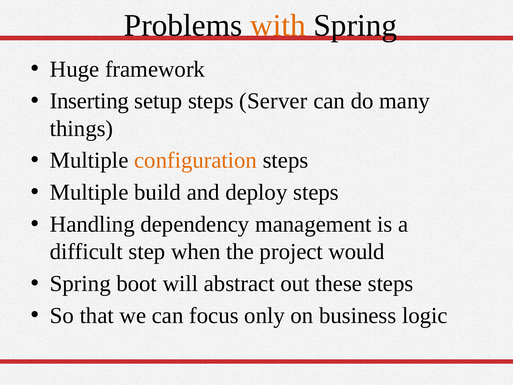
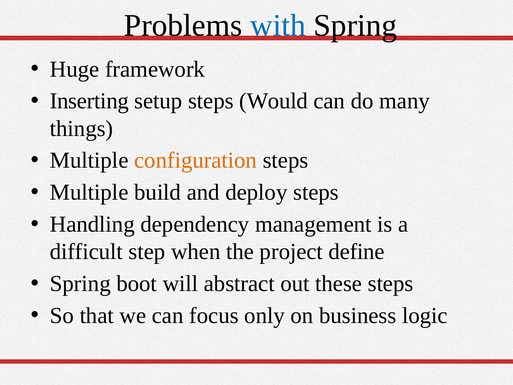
with colour: orange -> blue (278, 25)
Server: Server -> Would (274, 101)
would: would -> define (357, 252)
